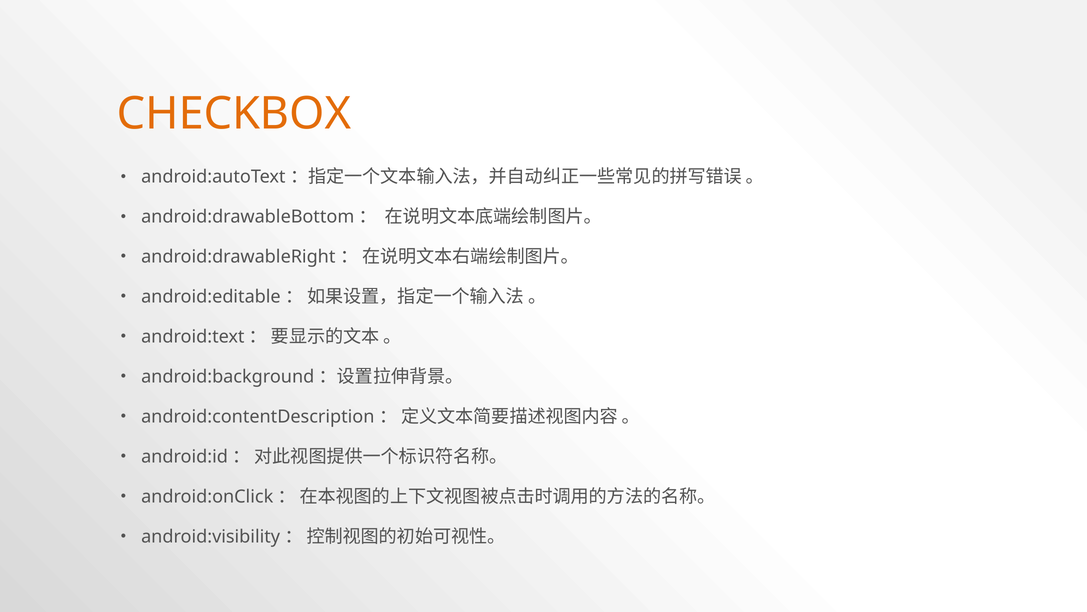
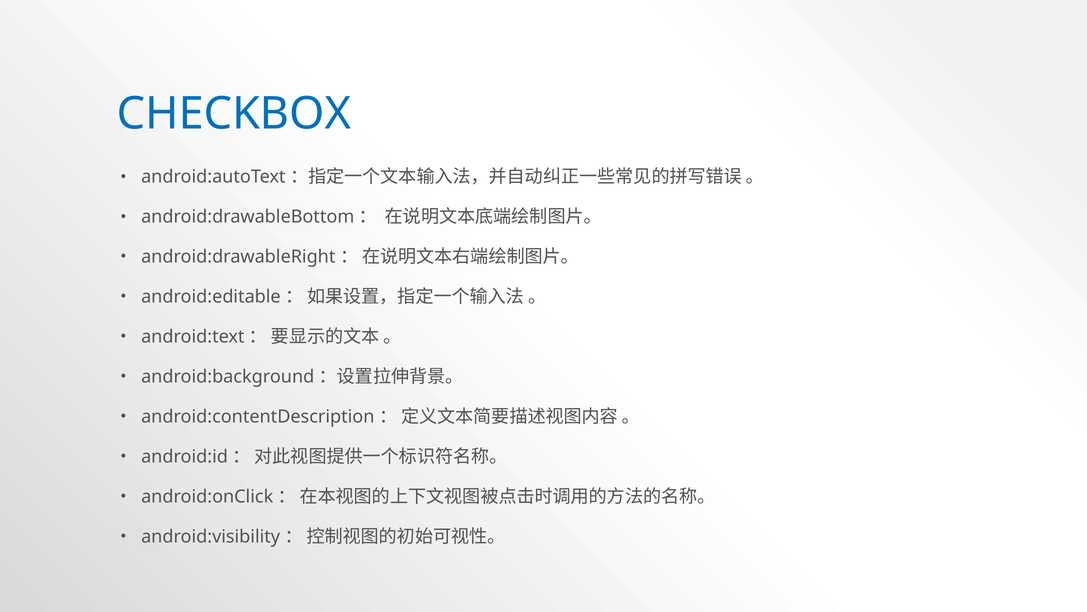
CHECKBOX colour: orange -> blue (234, 114)
